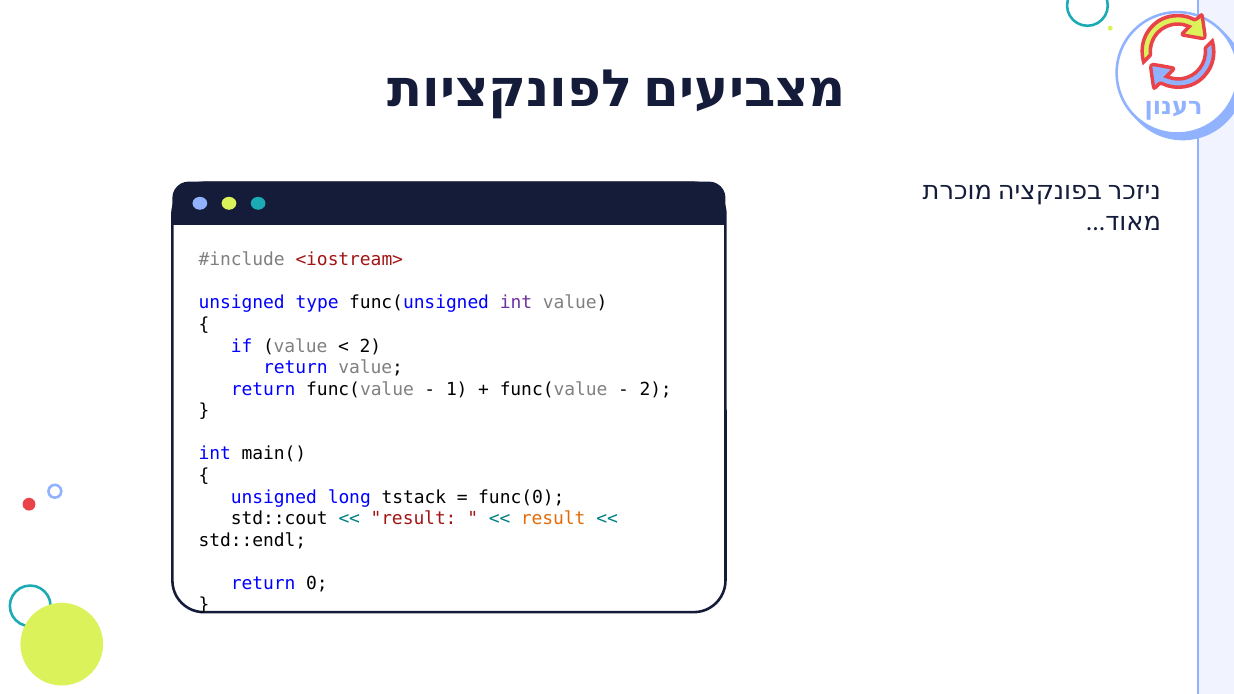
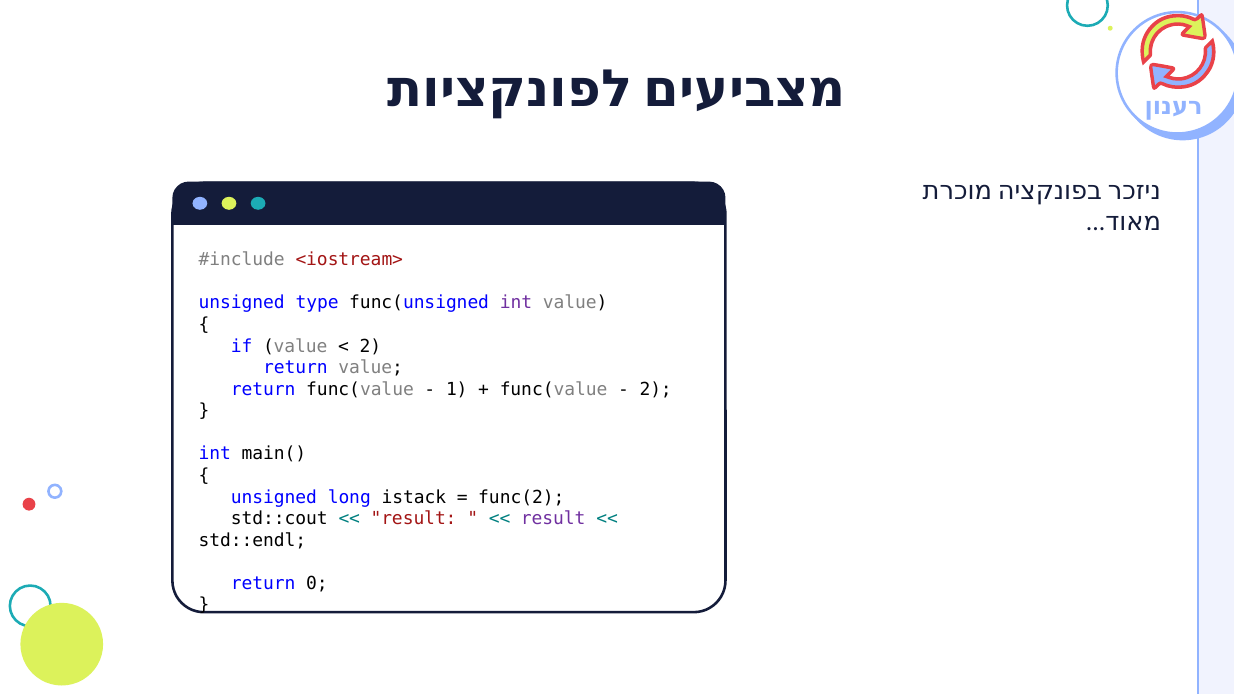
tstack: tstack -> istack (414, 497)
func(0: func(0 -> func(2 (521, 497)
result colour: orange -> purple (553, 519)
